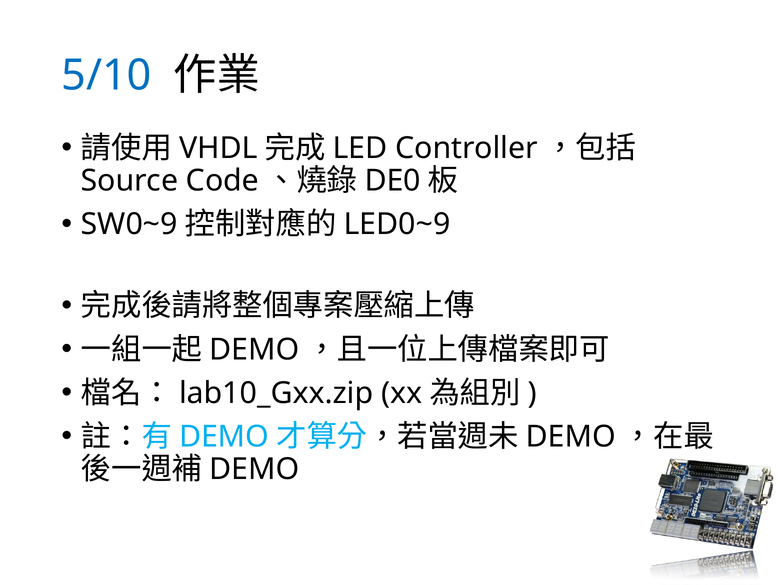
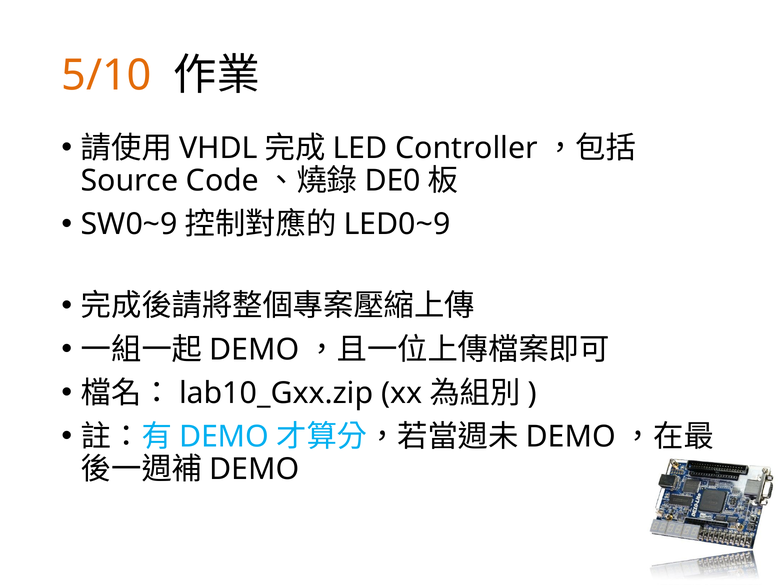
5/10 colour: blue -> orange (107, 75)
